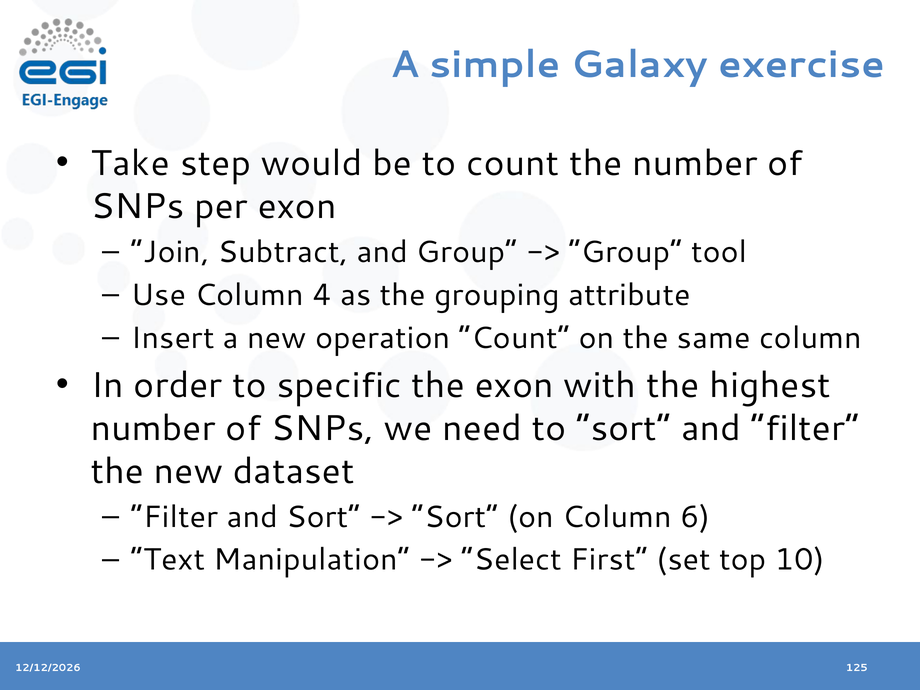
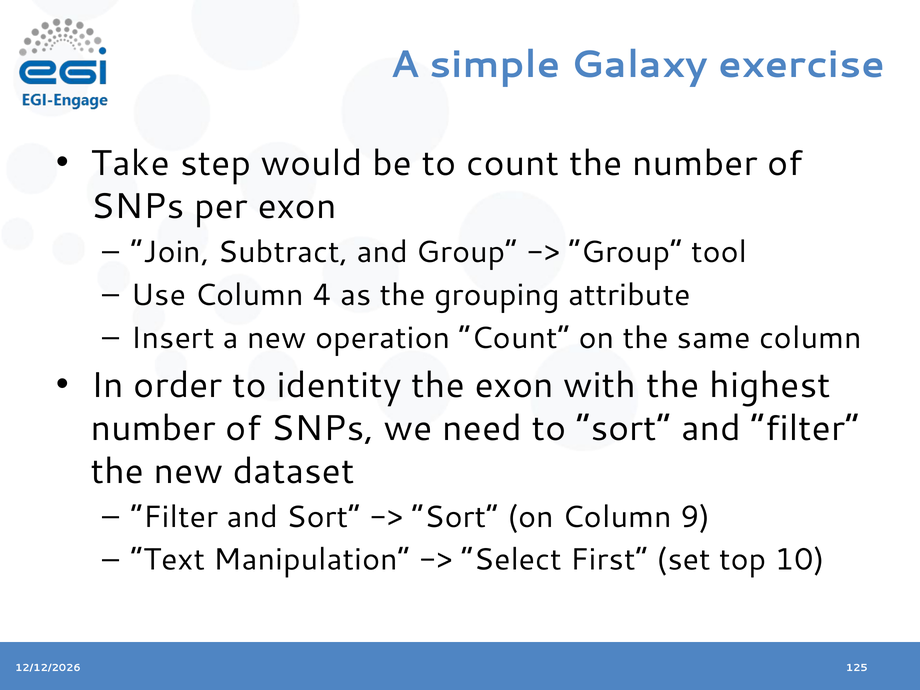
specific: specific -> identity (339, 385)
6: 6 -> 9 (695, 517)
